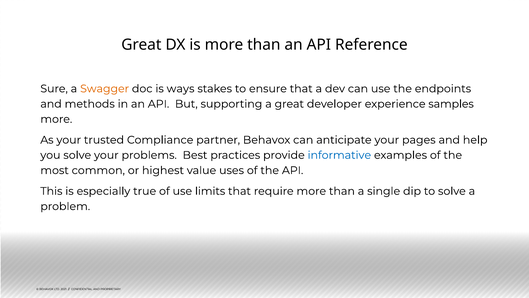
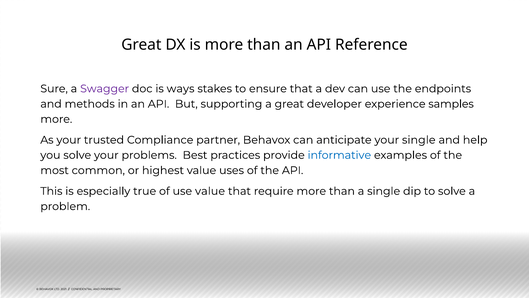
Swagger colour: orange -> purple (105, 89)
your pages: pages -> single (419, 140)
use limits: limits -> value (210, 191)
